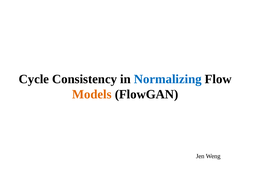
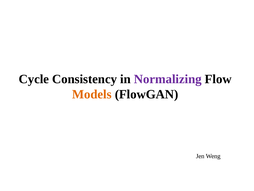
Normalizing colour: blue -> purple (168, 79)
